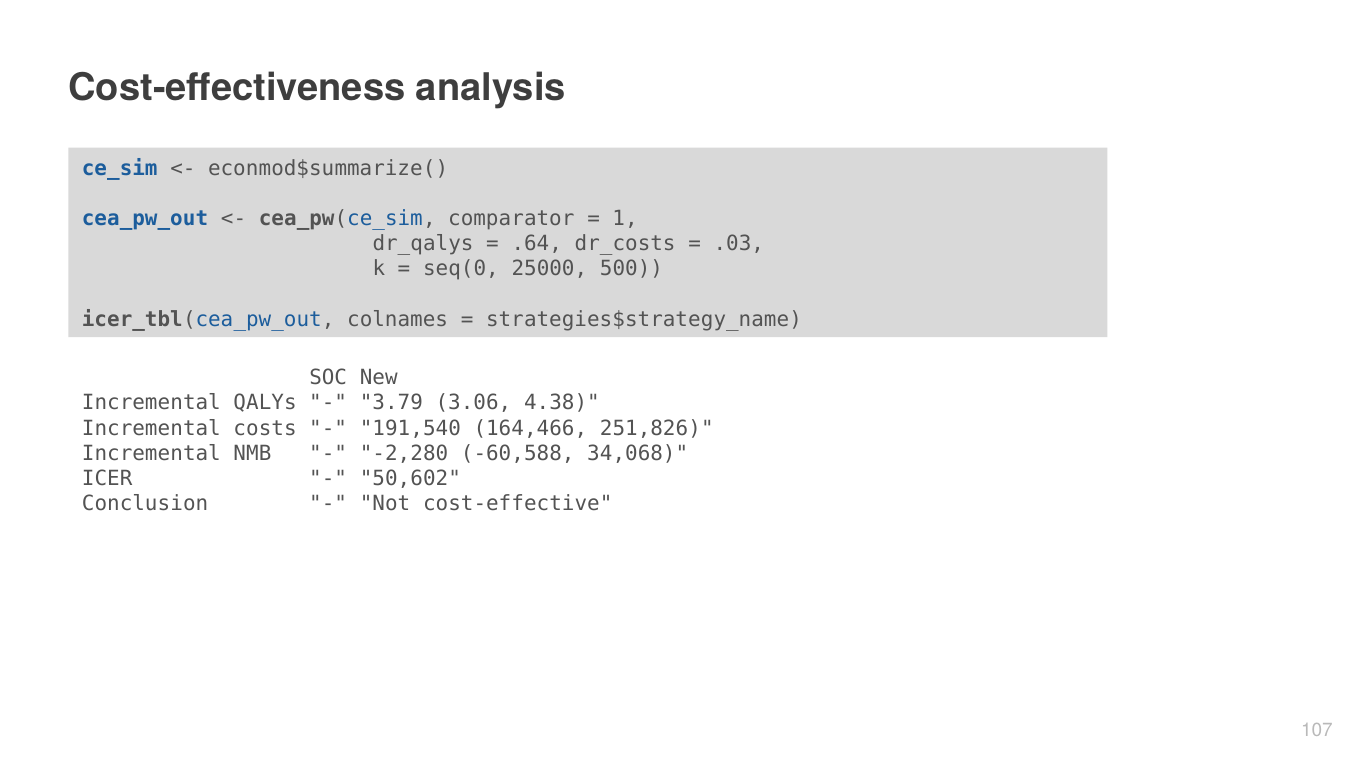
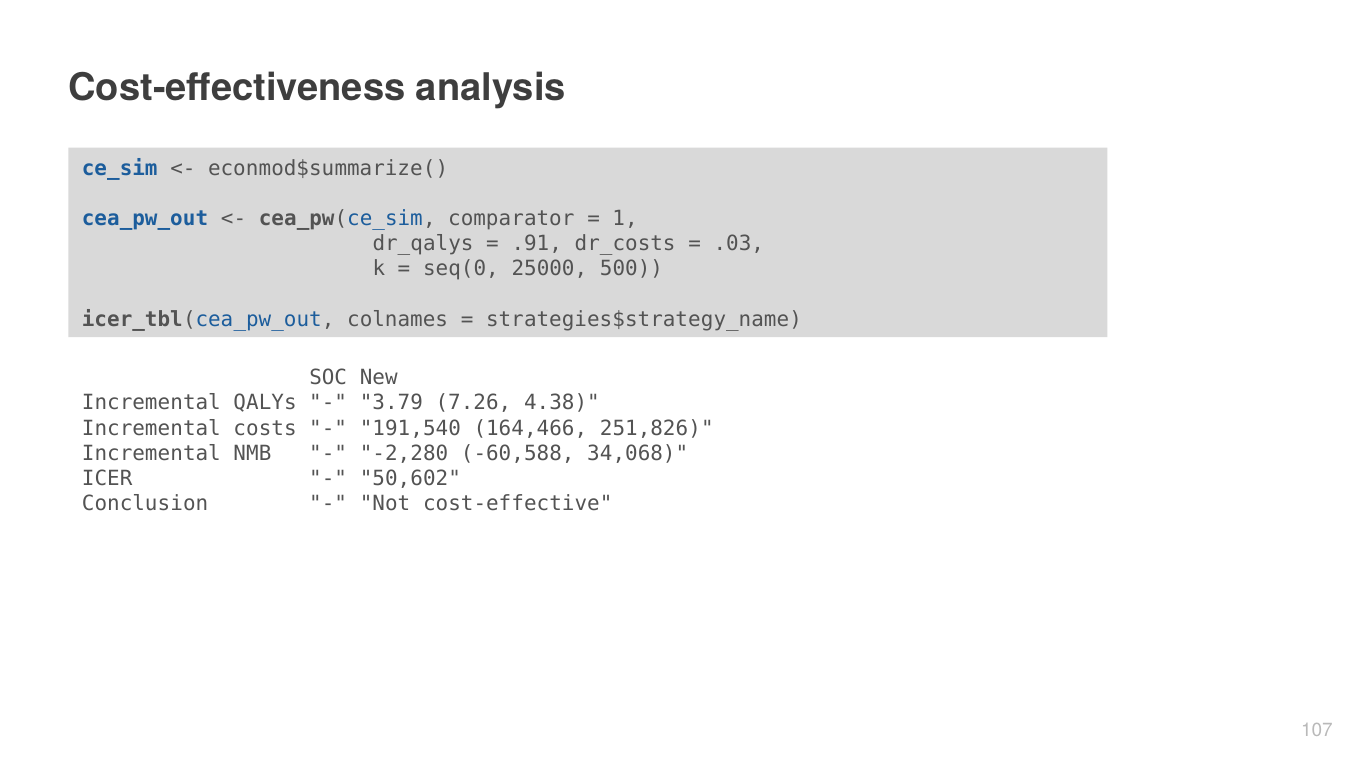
.64: .64 -> .91 (537, 244)
3.06: 3.06 -> 7.26 (473, 403)
